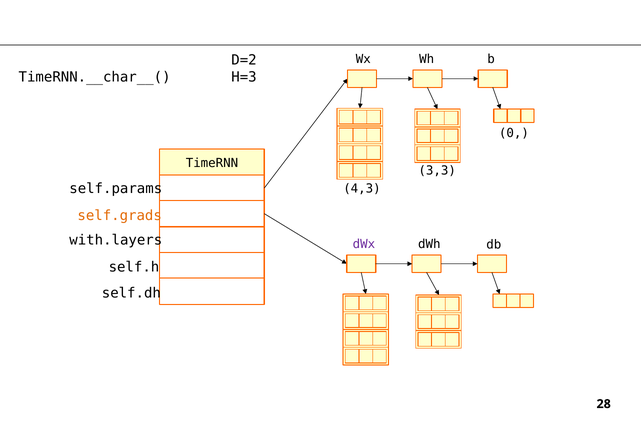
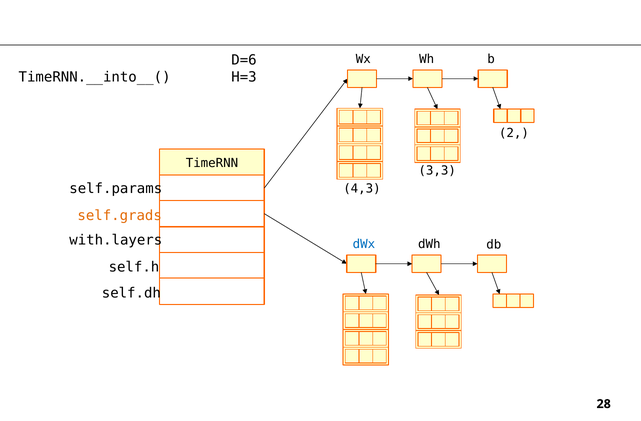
D=2: D=2 -> D=6 (244, 60)
TimeRNN.__char__(: TimeRNN.__char__( -> TimeRNN.__into__( (95, 77)
0: 0 -> 2 (514, 133)
dWx colour: purple -> blue (364, 244)
